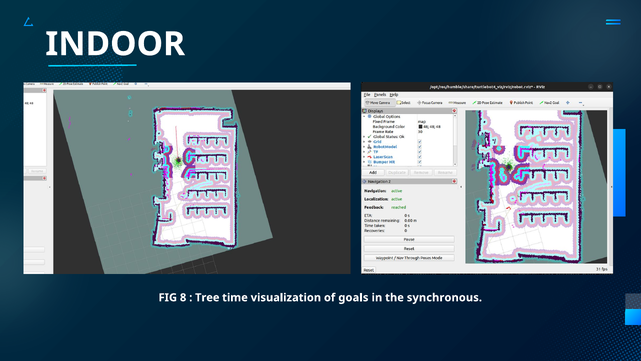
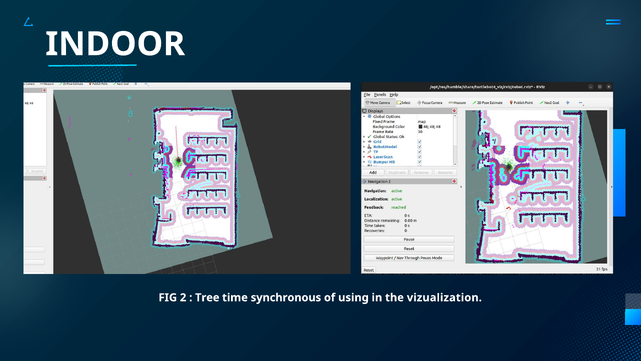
8: 8 -> 2 (183, 297)
visualization: visualization -> synchronous (286, 297)
goals: goals -> using (353, 297)
synchronous: synchronous -> vizualization (444, 297)
